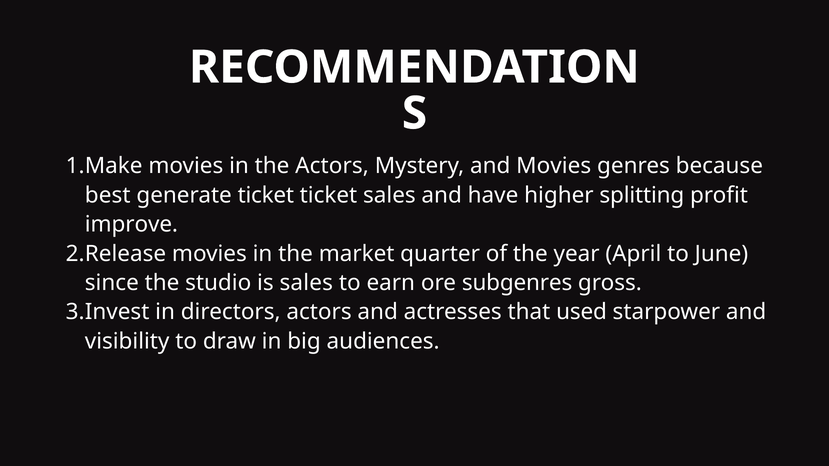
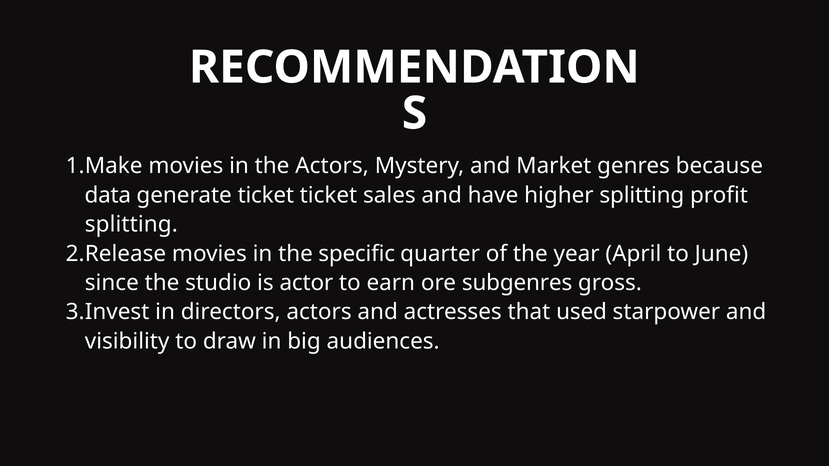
and Movies: Movies -> Market (554, 166)
best: best -> data (108, 195)
improve: improve -> splitting (131, 225)
market: market -> specific (357, 254)
is sales: sales -> actor (306, 283)
